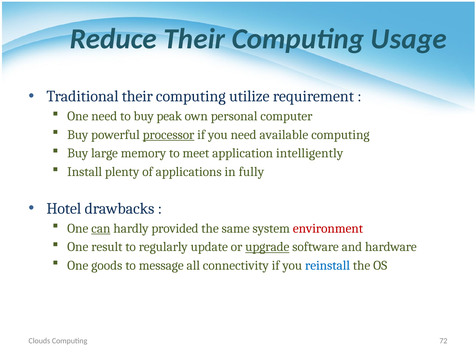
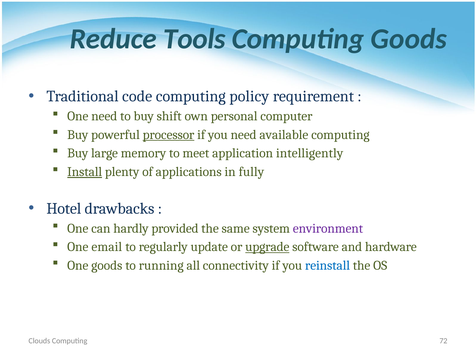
Reduce Their: Their -> Tools (195, 39)
Computing Usage: Usage -> Goods (409, 39)
Traditional their: their -> code (137, 96)
utilize: utilize -> policy (249, 96)
peak: peak -> shift (169, 116)
Install underline: none -> present (85, 172)
can underline: present -> none (101, 228)
environment colour: red -> purple (328, 228)
result: result -> email (107, 247)
message: message -> running (161, 265)
